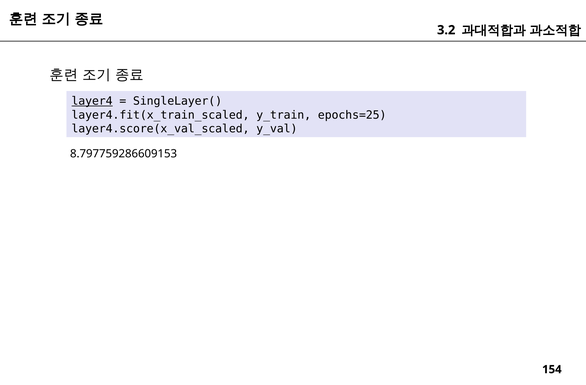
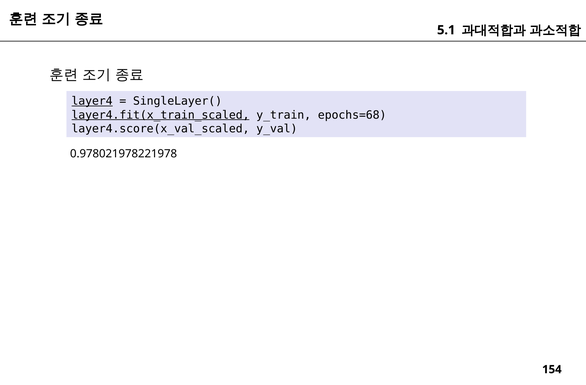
3.2: 3.2 -> 5.1 (446, 30)
layer4.fit(x_train_scaled underline: none -> present (160, 115)
epochs=25: epochs=25 -> epochs=68 (352, 115)
8.797759286609153: 8.797759286609153 -> 0.978021978221978 (124, 154)
